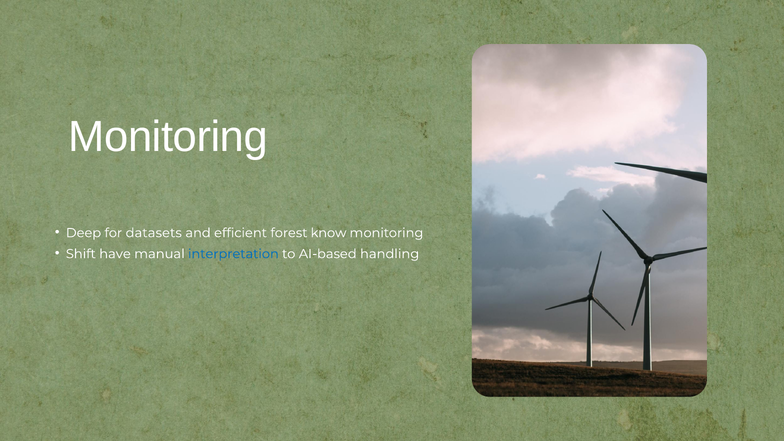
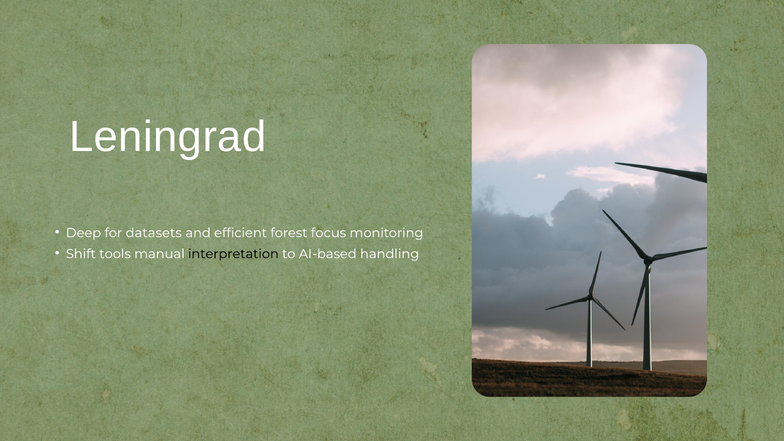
Monitoring: Monitoring -> Leningrad (168, 137)
know: know -> focus (328, 233)
have: have -> tools (115, 254)
interpretation colour: blue -> black (233, 254)
